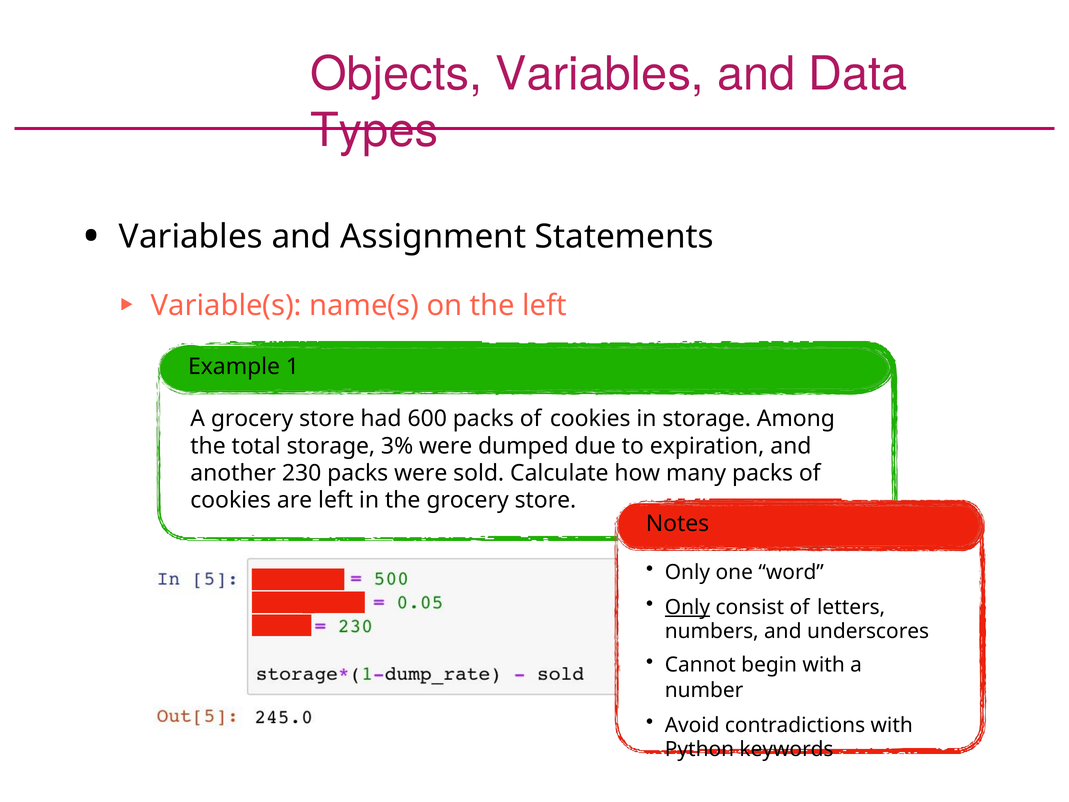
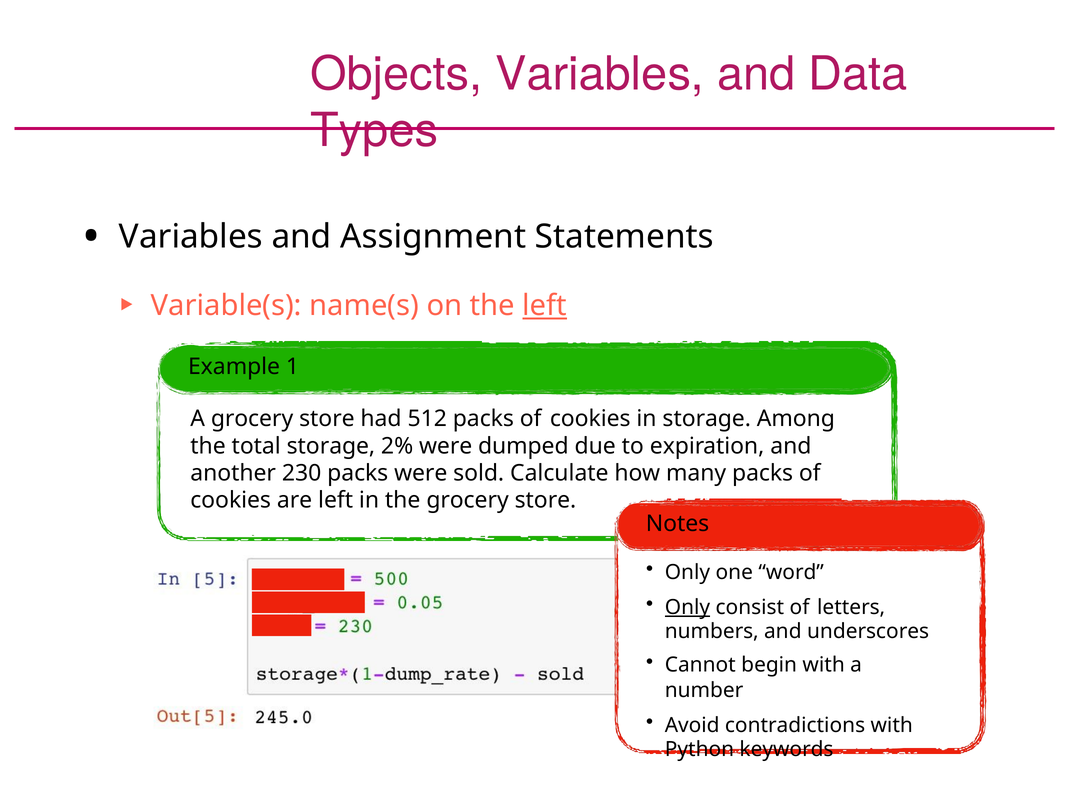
left underline: none -> present (545, 306)
600: 600 -> 512 (427, 419)
3%: 3% -> 2% (397, 446)
